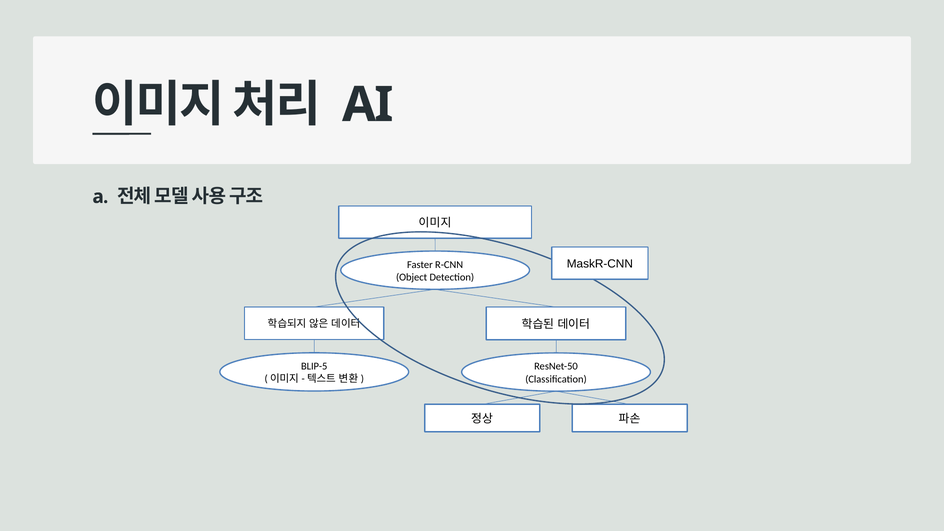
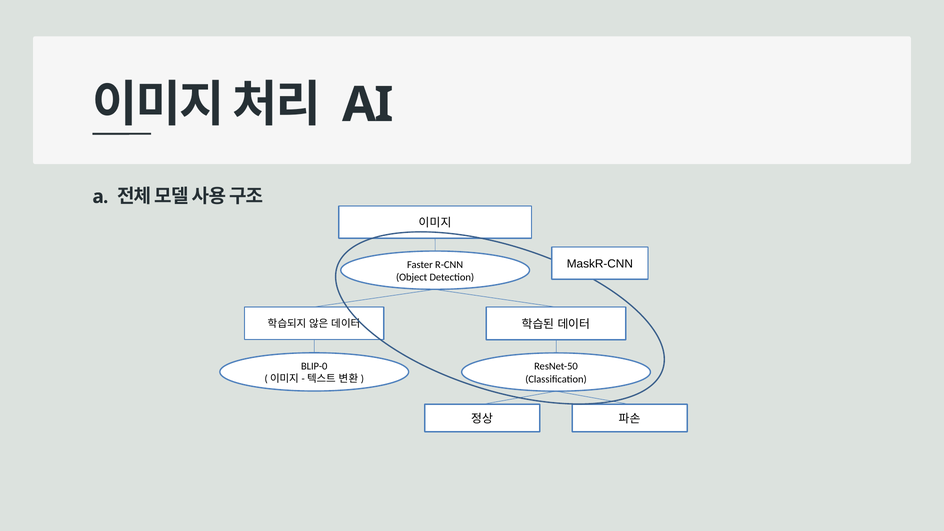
BLIP-5: BLIP-5 -> BLIP-0 (314, 366)
